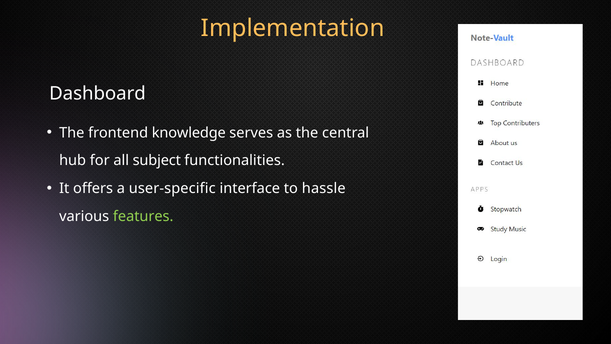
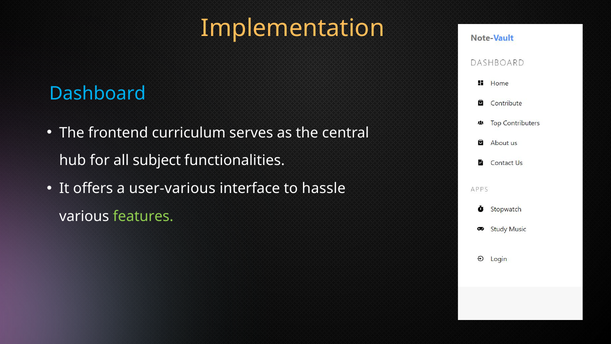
Dashboard colour: white -> light blue (97, 93)
knowledge: knowledge -> curriculum (189, 133)
user-specific: user-specific -> user-various (172, 188)
